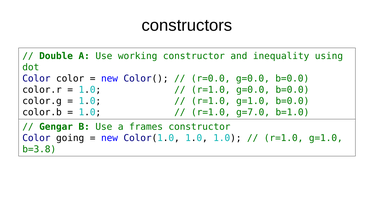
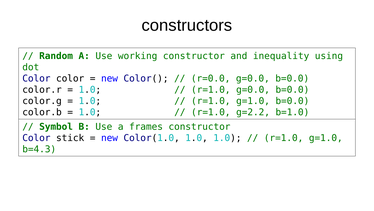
Double: Double -> Random (56, 56)
g=7.0: g=7.0 -> g=2.2 (253, 112)
Gengar: Gengar -> Symbol (56, 126)
going: going -> stick (70, 138)
b=3.8: b=3.8 -> b=4.3 (39, 149)
